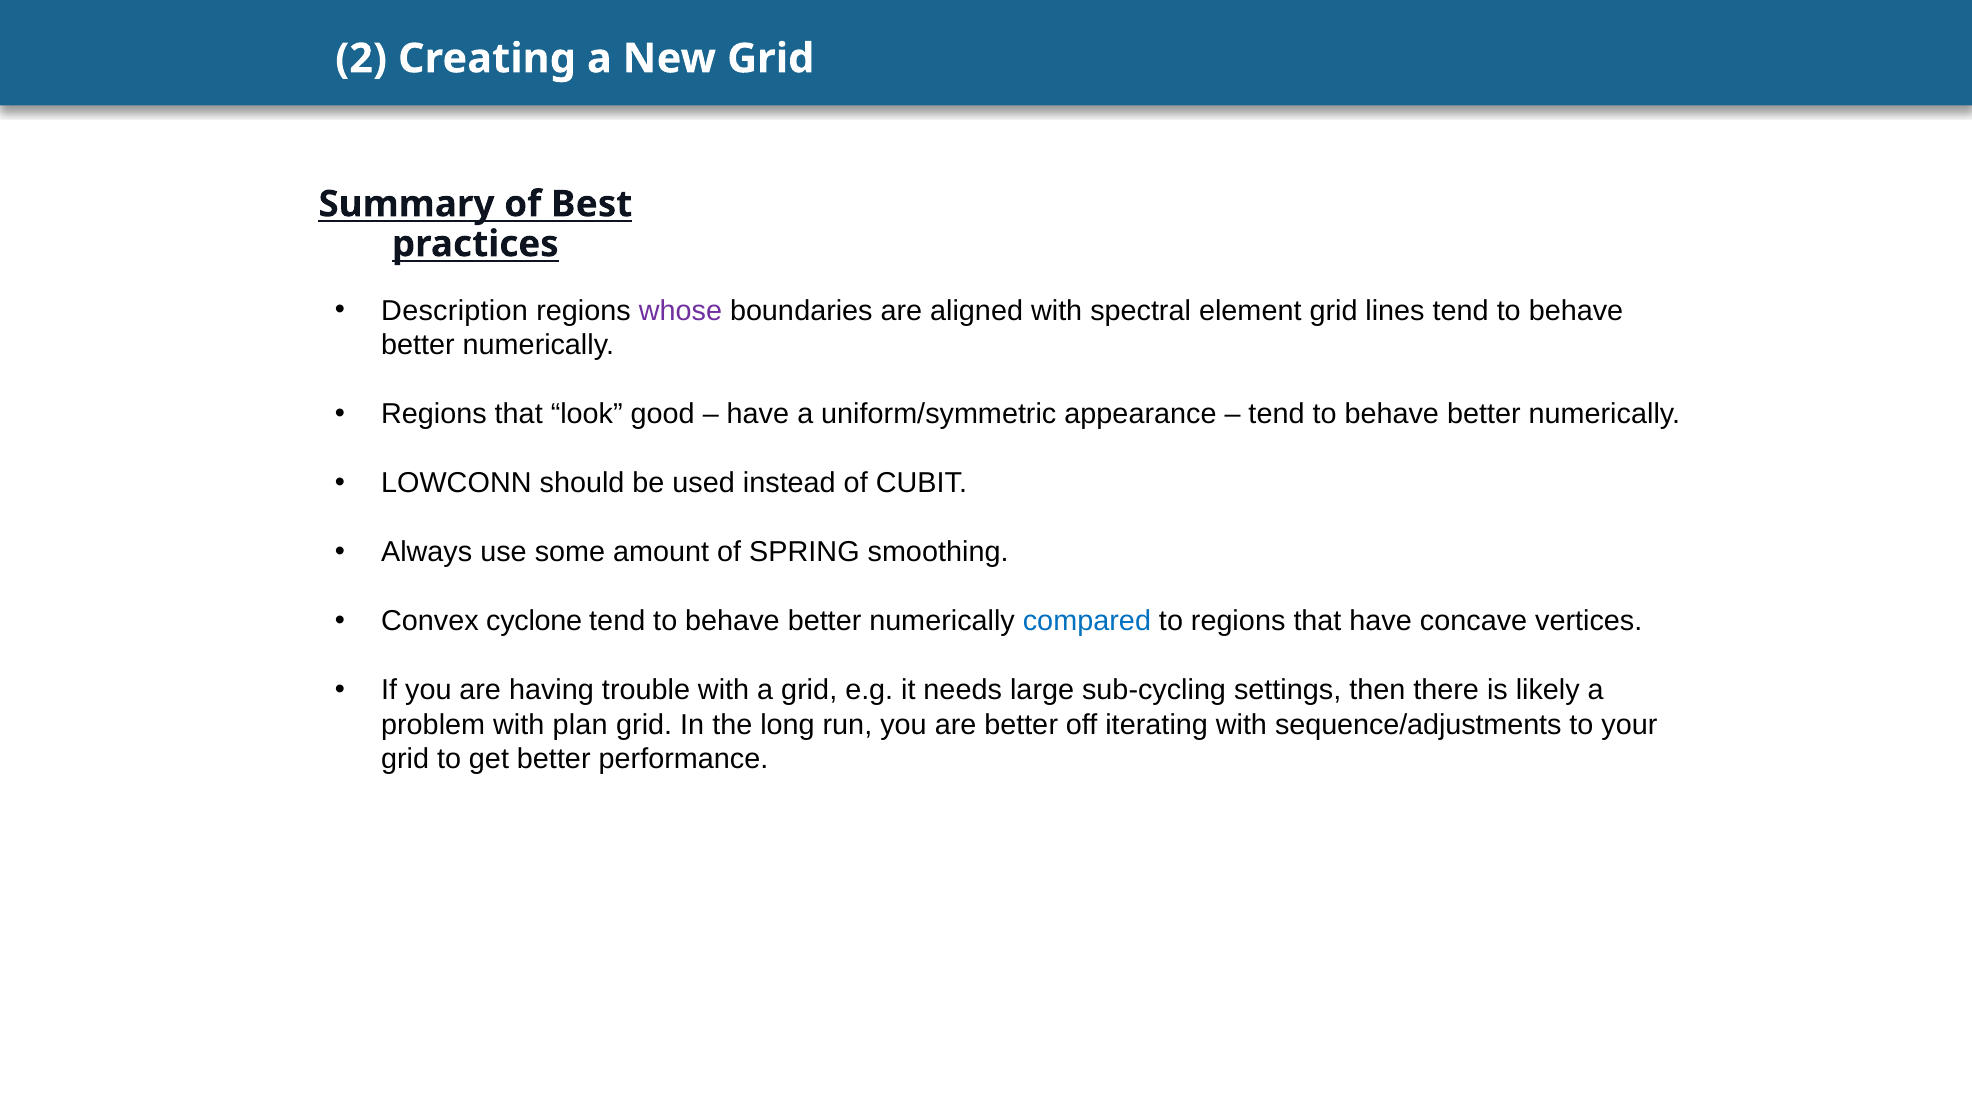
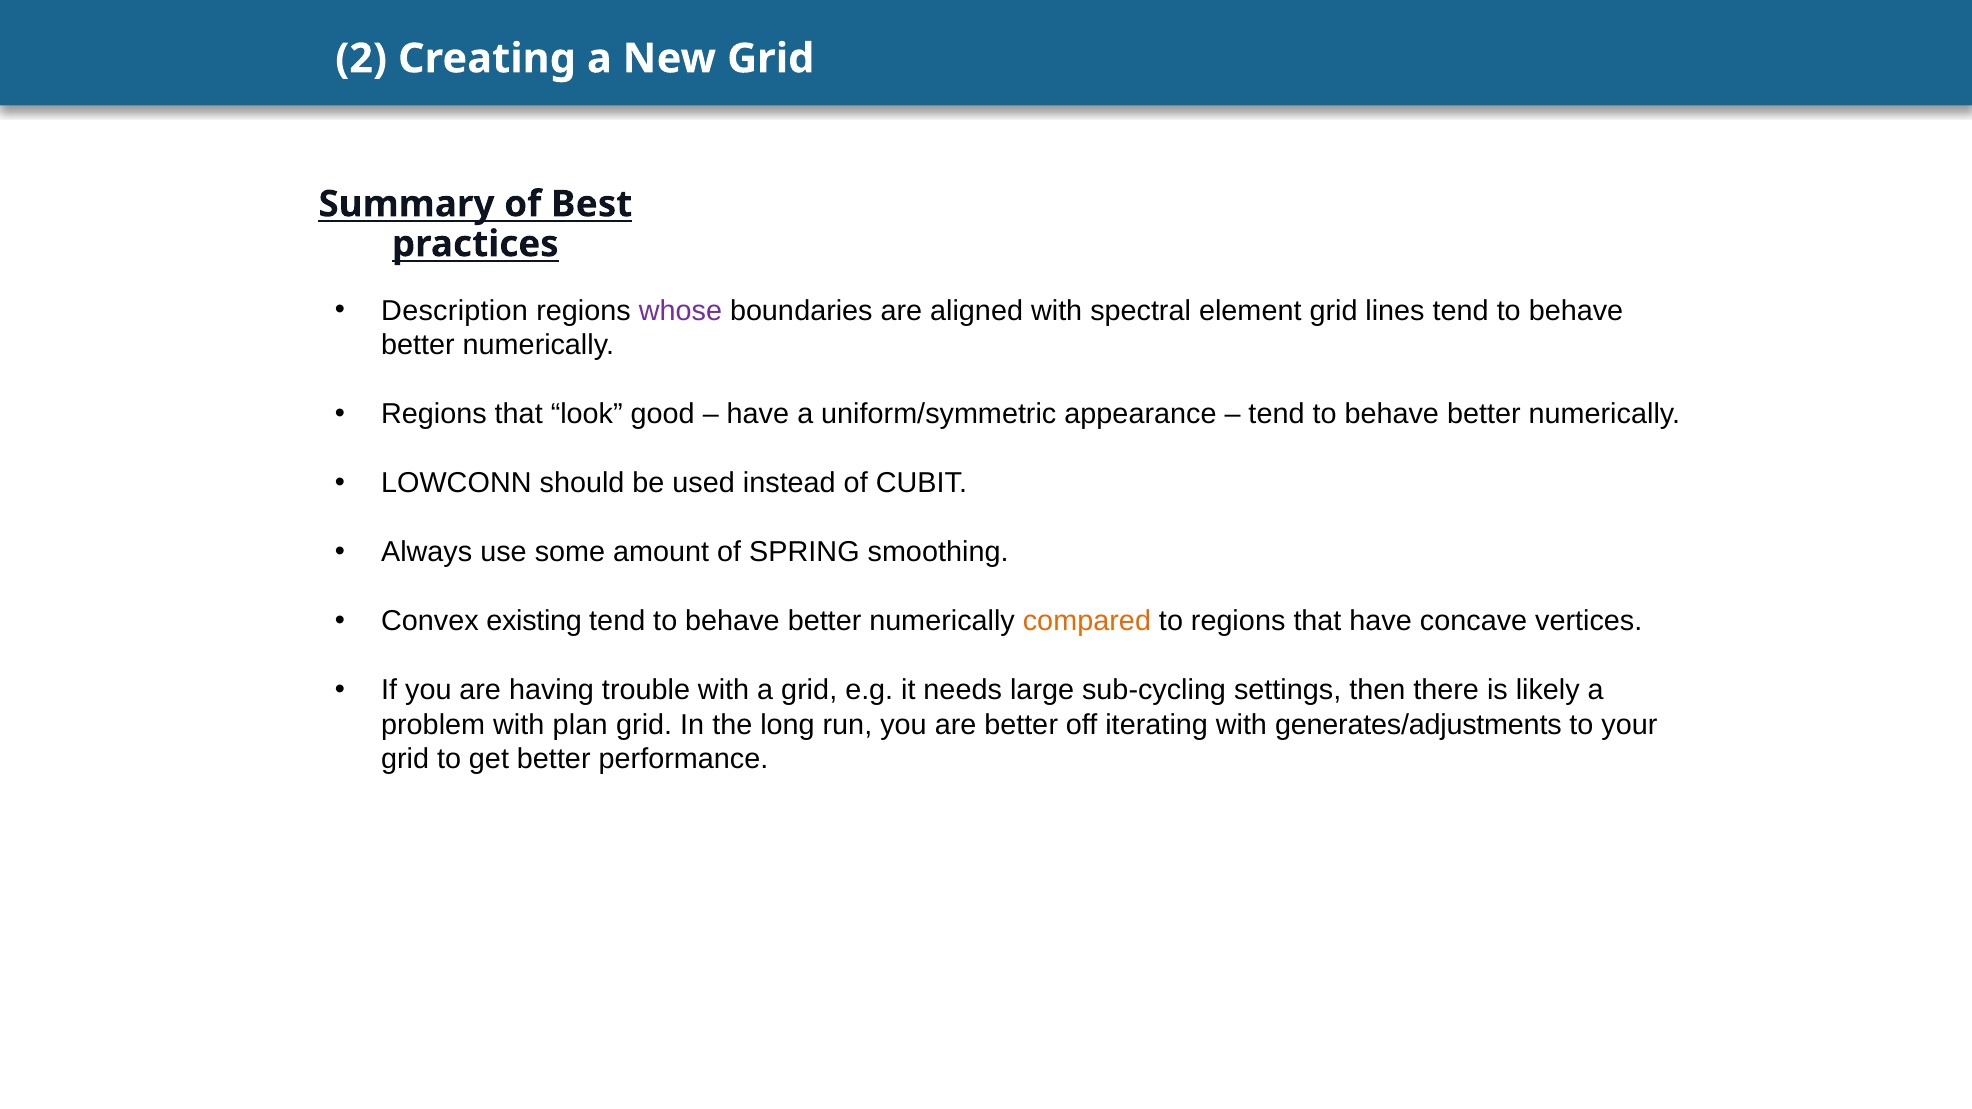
cyclone: cyclone -> existing (534, 621)
compared colour: blue -> orange (1087, 621)
sequence/adjustments: sequence/adjustments -> generates/adjustments (1418, 725)
